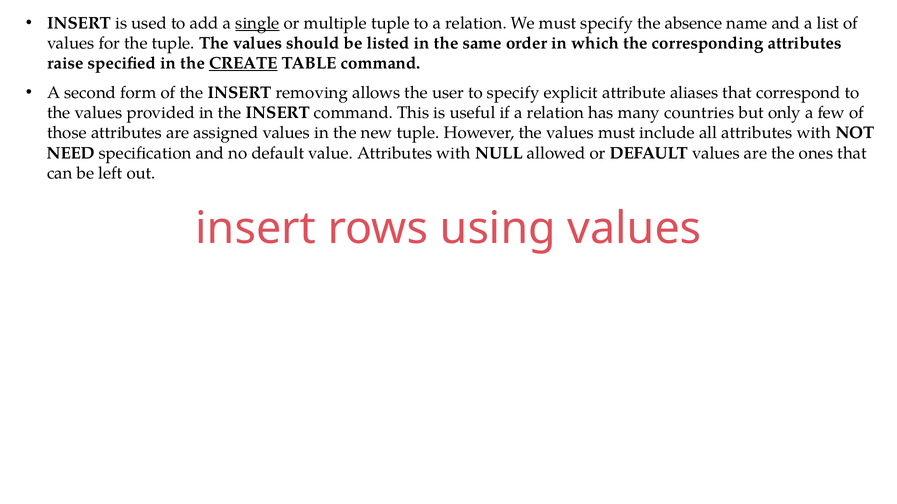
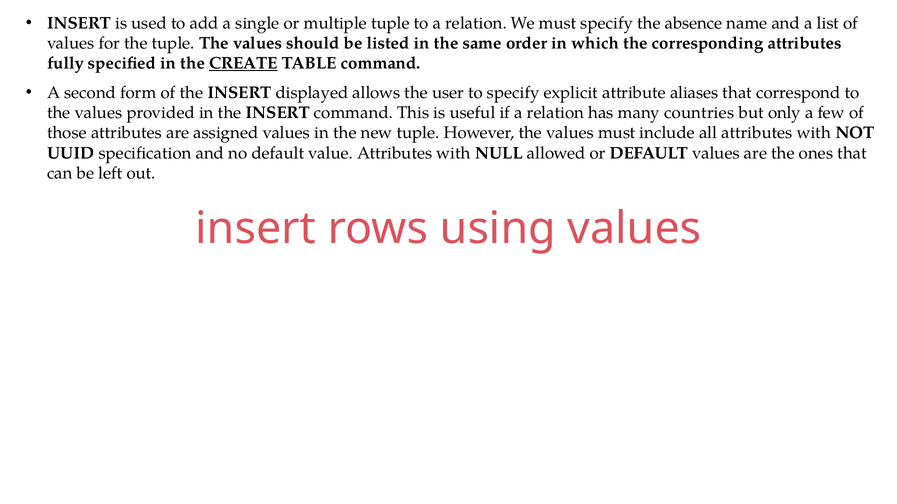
single underline: present -> none (257, 23)
raise: raise -> fully (65, 63)
removing: removing -> displayed (312, 93)
NEED: NEED -> UUID (71, 153)
